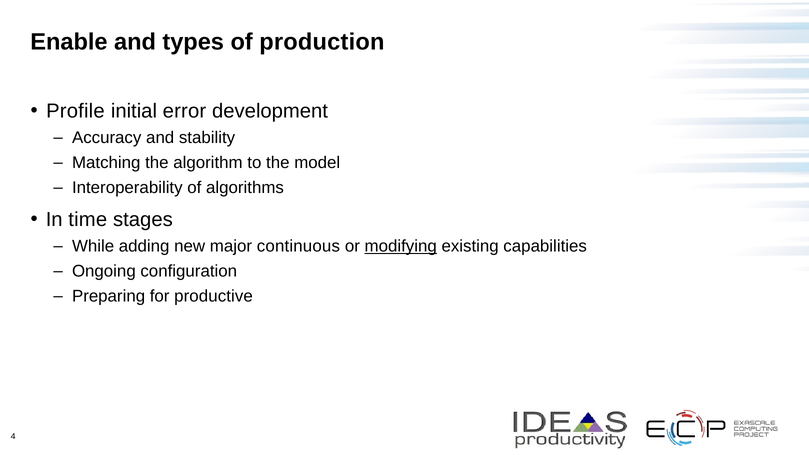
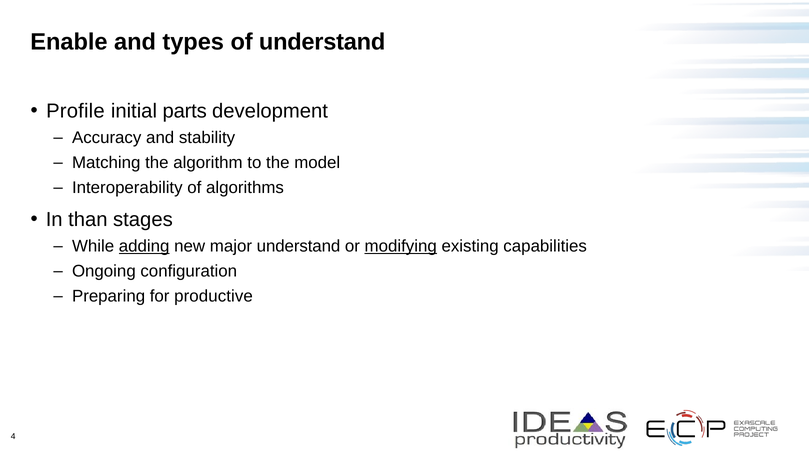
of production: production -> understand (322, 42)
error: error -> parts (185, 111)
time: time -> than (88, 220)
adding underline: none -> present (144, 246)
major continuous: continuous -> understand (299, 246)
